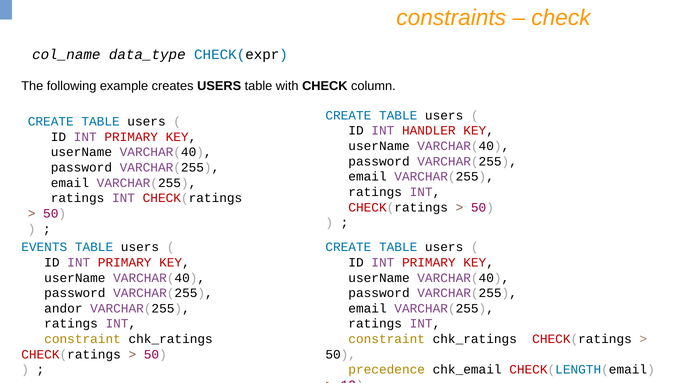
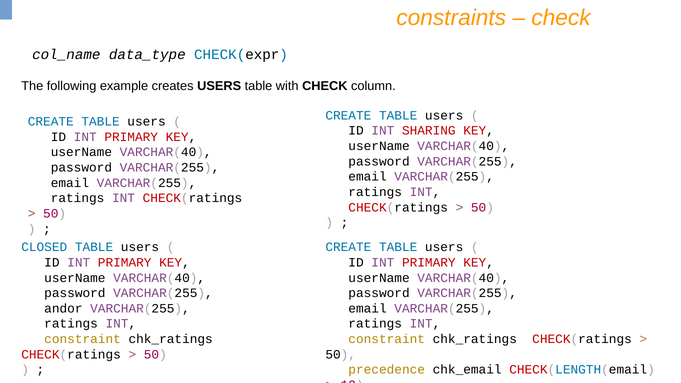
HANDLER: HANDLER -> SHARING (429, 131)
EVENTS: EVENTS -> CLOSED (44, 247)
